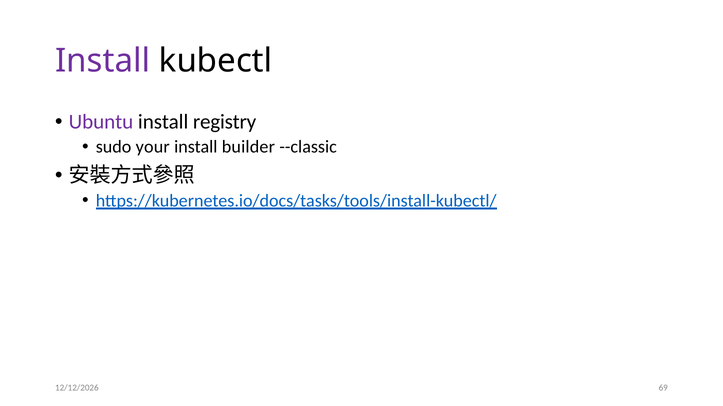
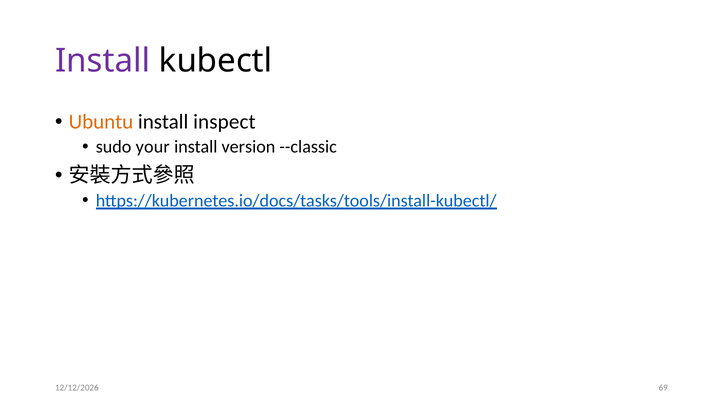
Ubuntu colour: purple -> orange (101, 122)
registry: registry -> inspect (224, 122)
builder: builder -> version (248, 147)
